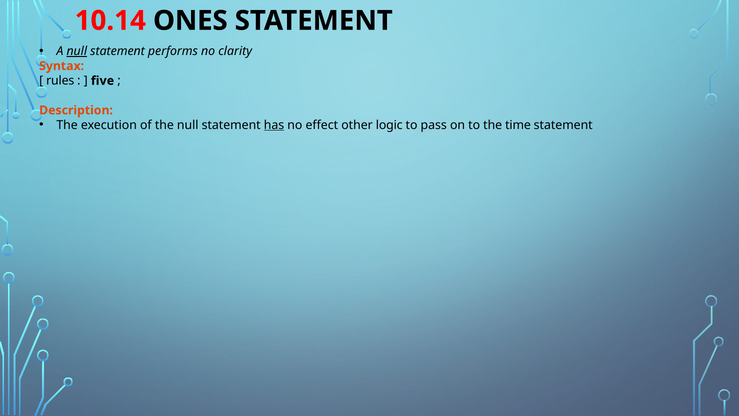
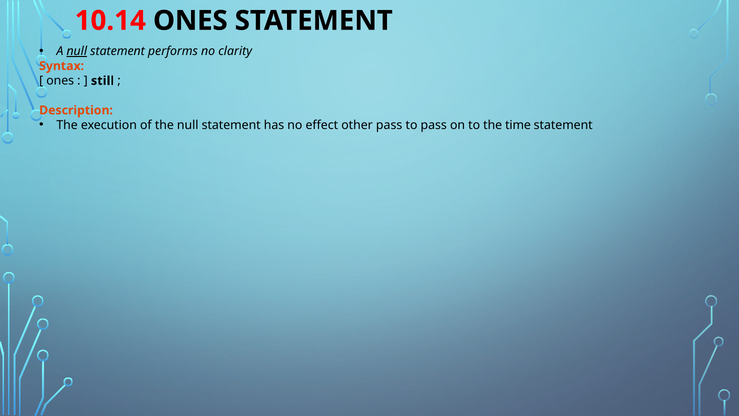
rules: rules -> ones (60, 81)
five: five -> still (103, 81)
has underline: present -> none (274, 125)
other logic: logic -> pass (389, 125)
